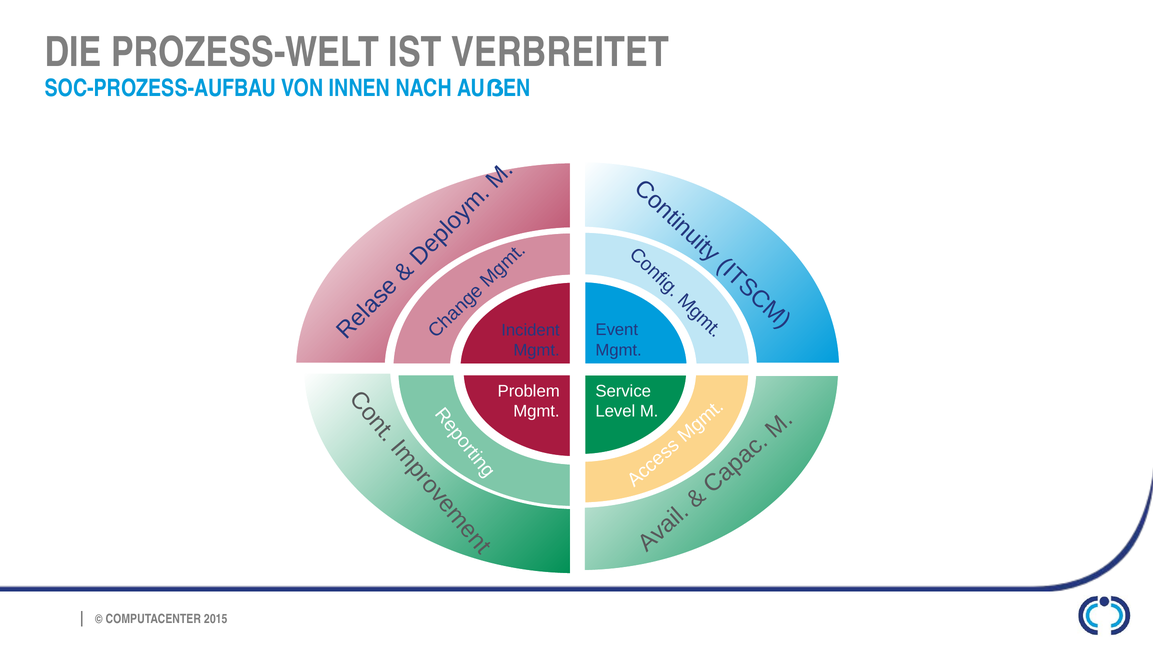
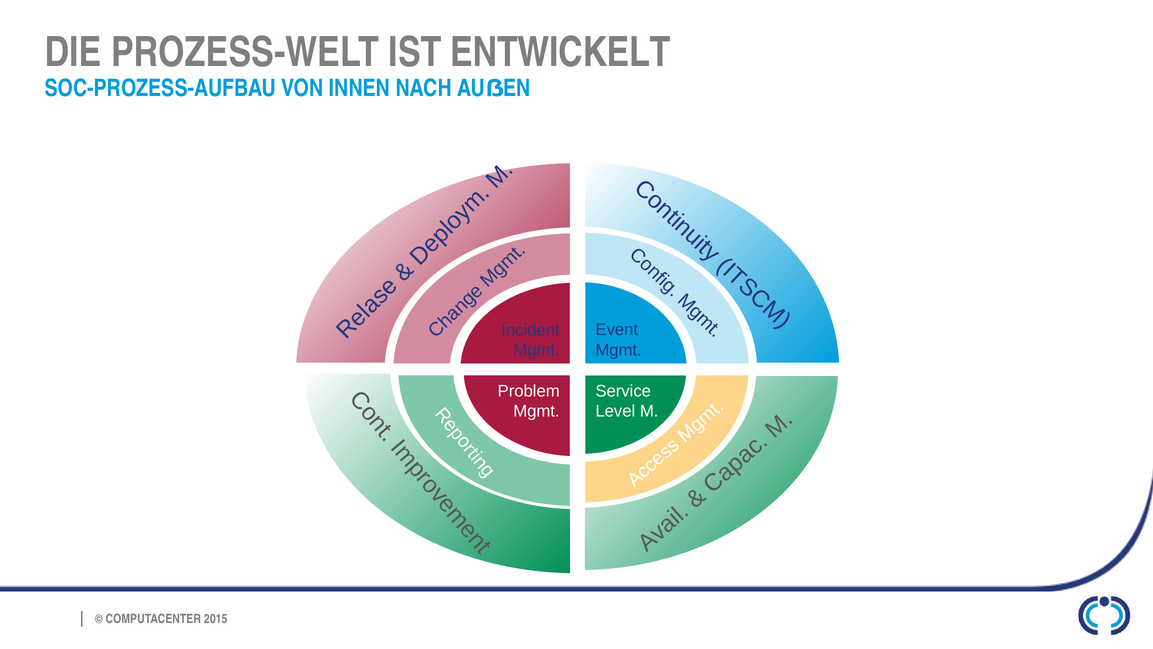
VERBREITET: VERBREITET -> ENTWICKELT (560, 53)
